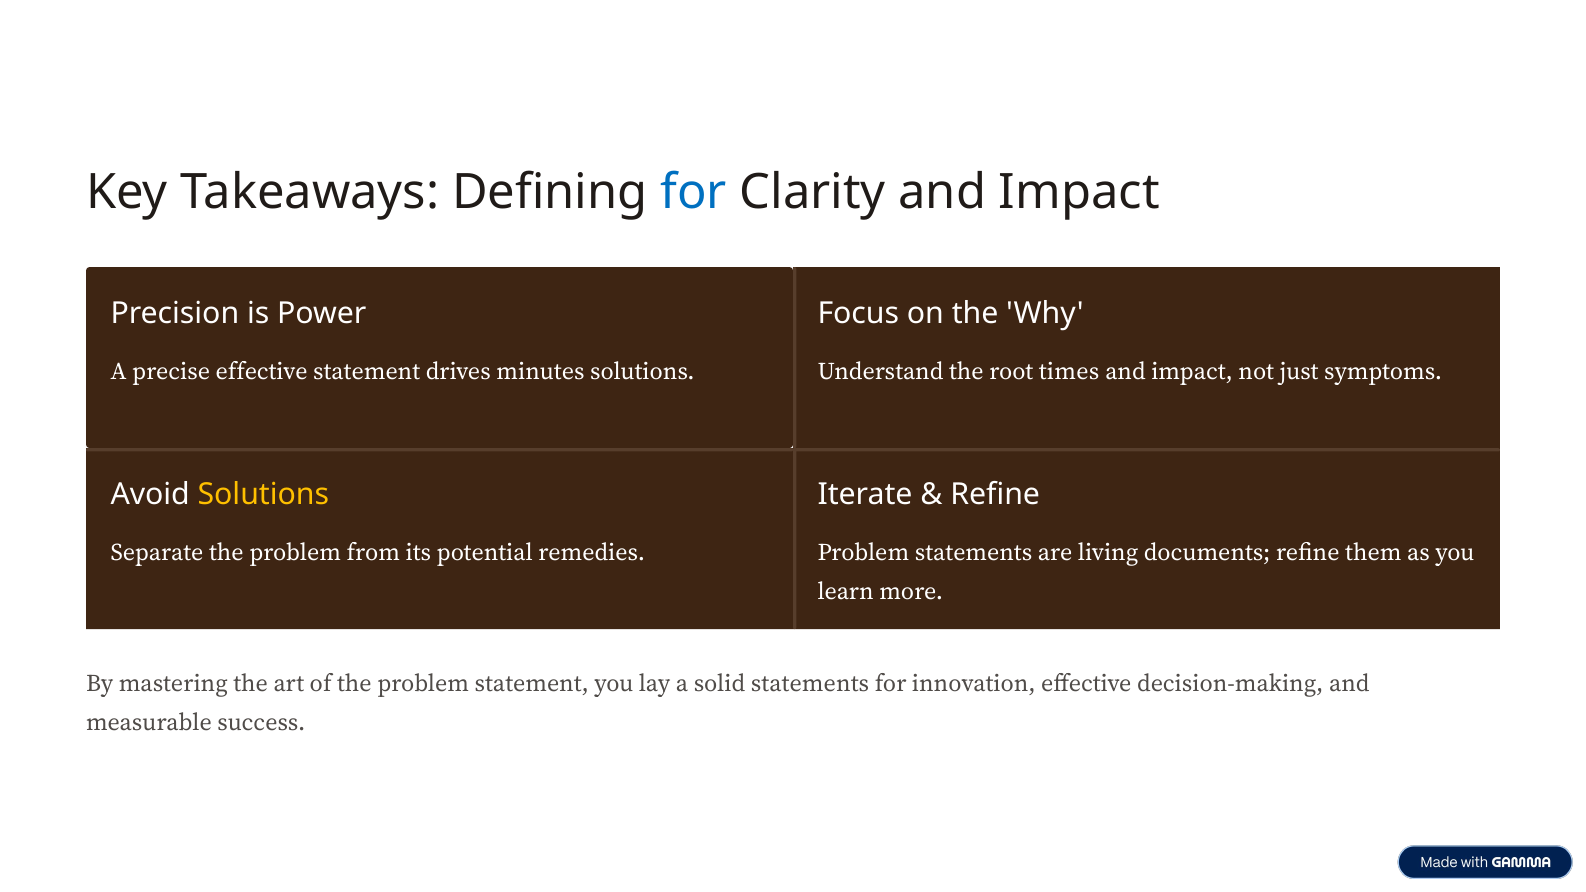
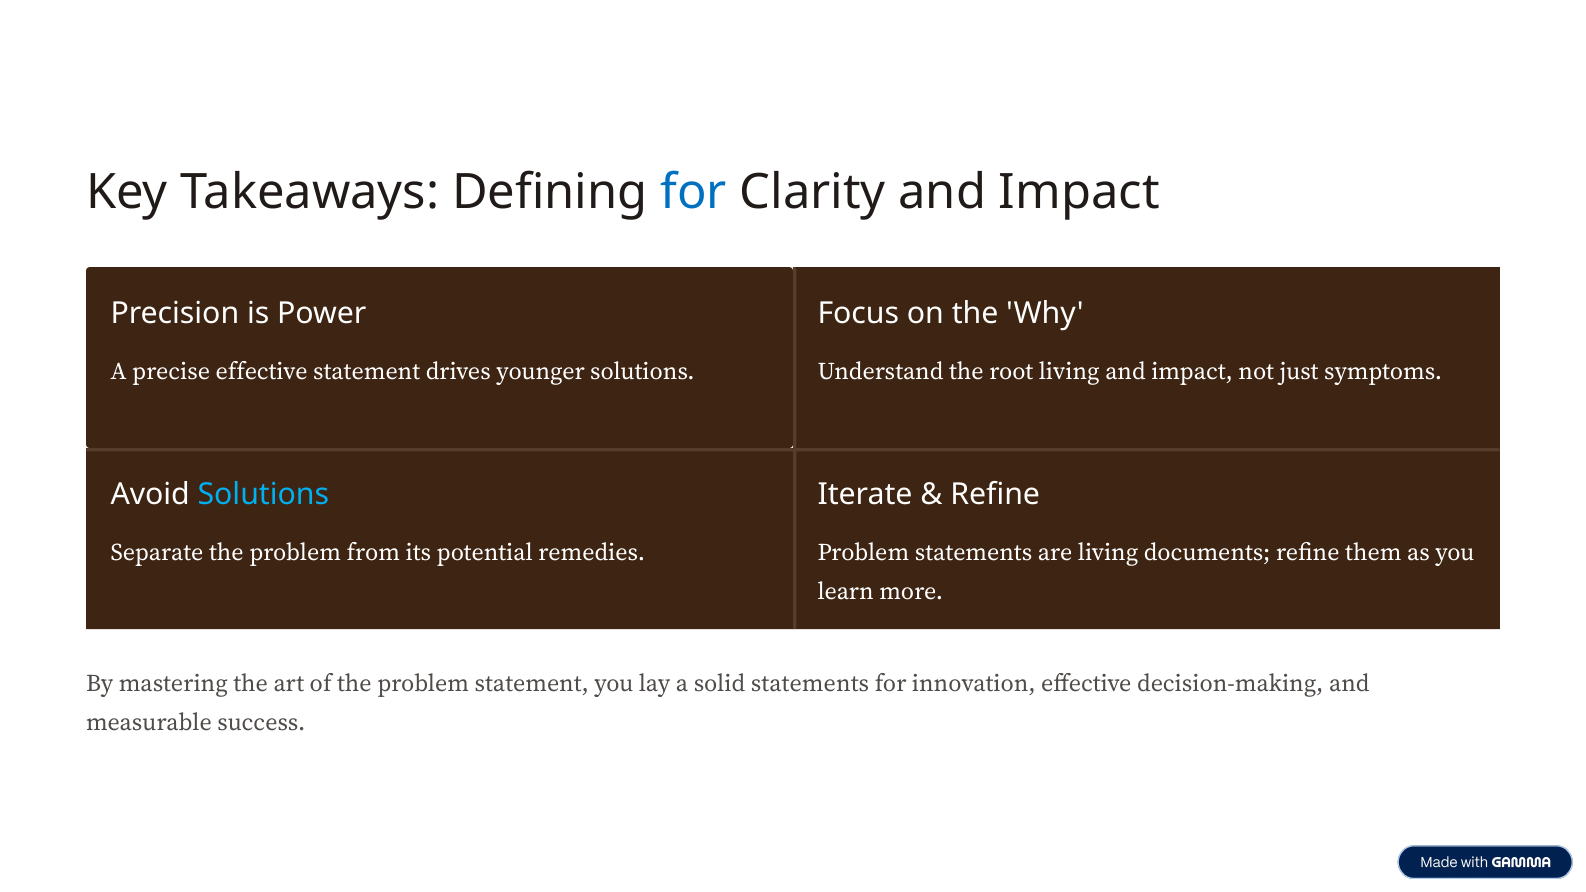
minutes: minutes -> younger (541, 371)
root times: times -> living (1069, 371)
Solutions colour: yellow -> light blue (263, 495)
